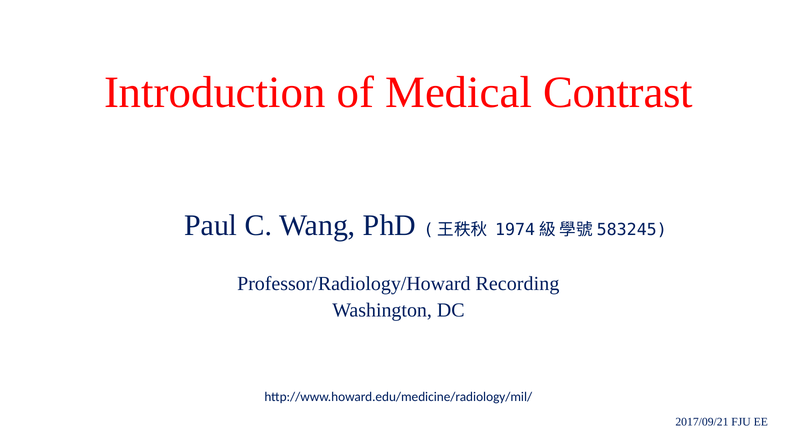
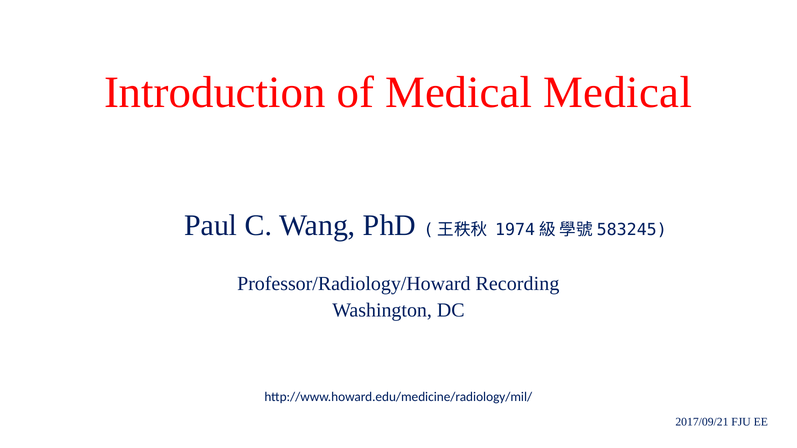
Medical Contrast: Contrast -> Medical (618, 92)
